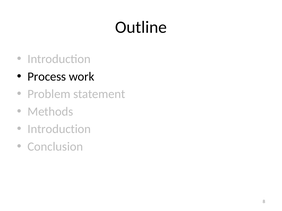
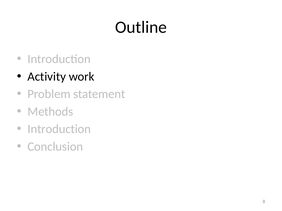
Process: Process -> Activity (47, 77)
